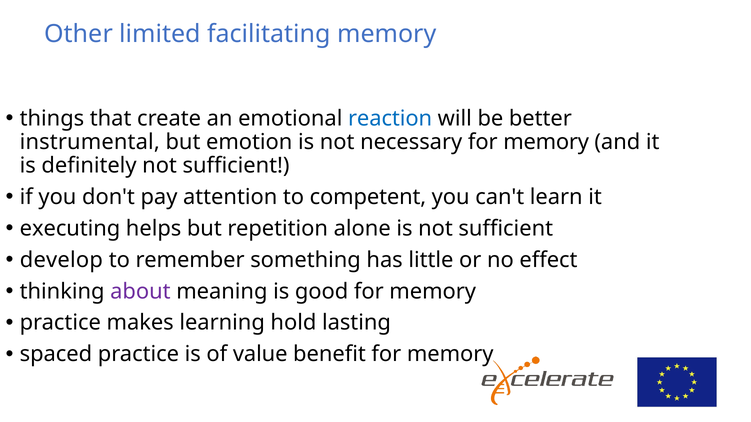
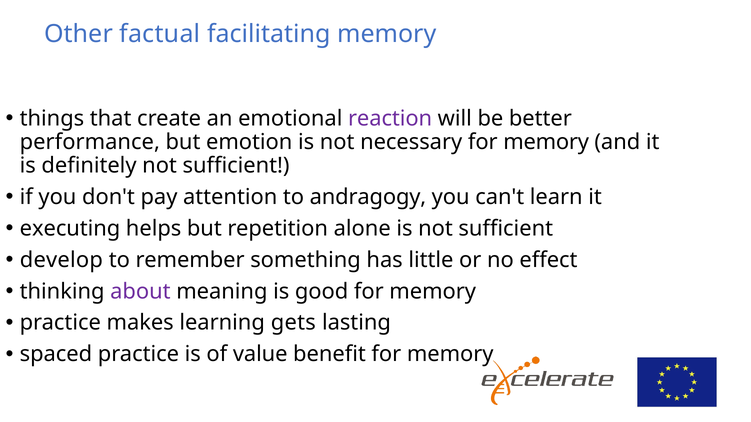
limited: limited -> factual (160, 34)
reaction colour: blue -> purple (390, 119)
instrumental: instrumental -> performance (90, 142)
competent: competent -> andragogy (368, 197)
hold: hold -> gets (293, 323)
